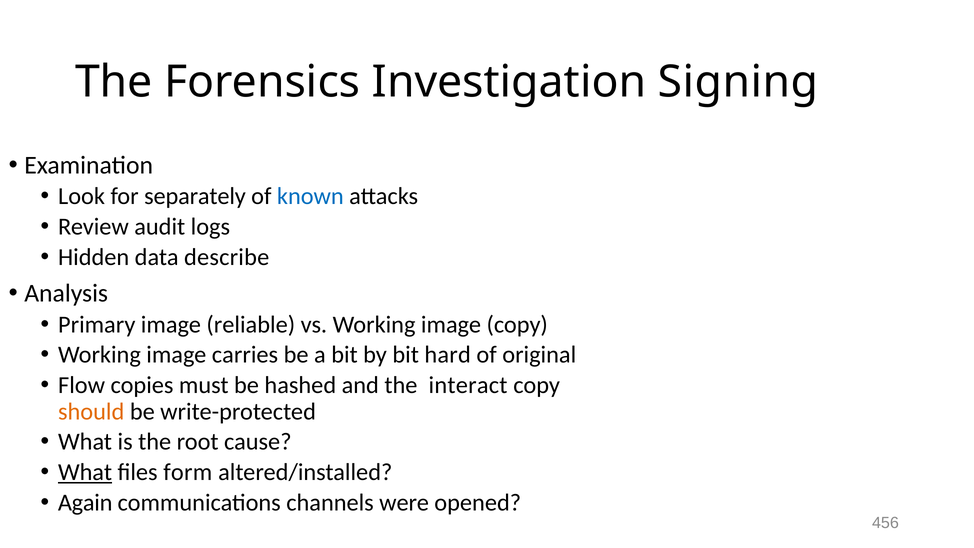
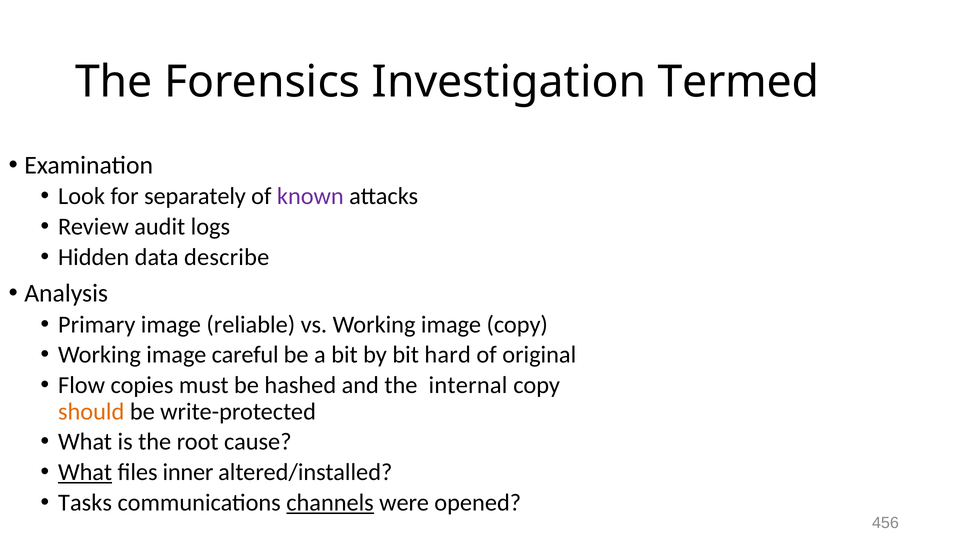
Signing: Signing -> Termed (738, 82)
known colour: blue -> purple (310, 196)
carries: carries -> careful (245, 355)
interact: interact -> internal (468, 385)
form: form -> inner (188, 472)
Again: Again -> Tasks (85, 503)
channels underline: none -> present (330, 503)
